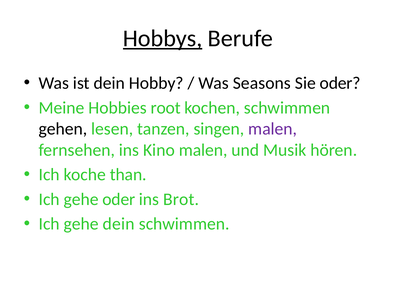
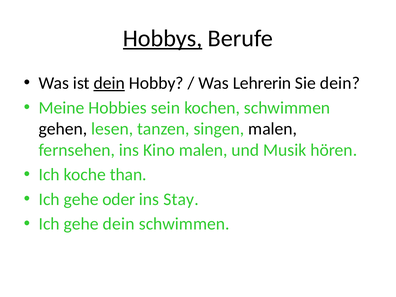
dein underline: none -> present (109, 83)
Seasons: Seasons -> Lehrerin (262, 83)
Sie oder: oder -> dein (340, 83)
root: root -> sein (165, 108)
malen colour: purple -> black (273, 129)
Brot: Brot -> Stay (181, 199)
